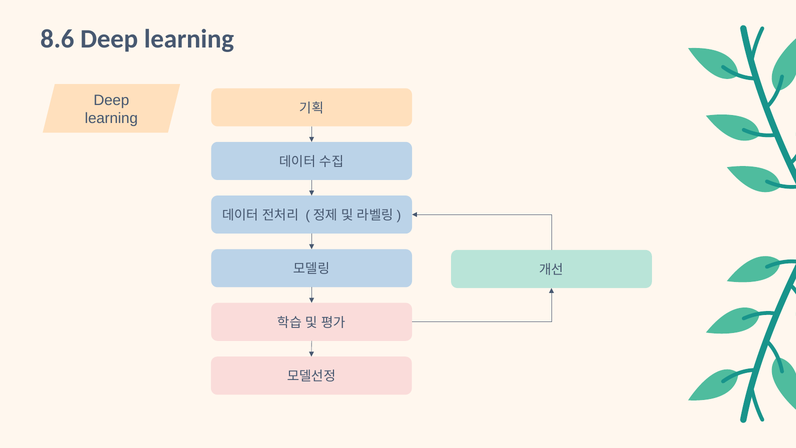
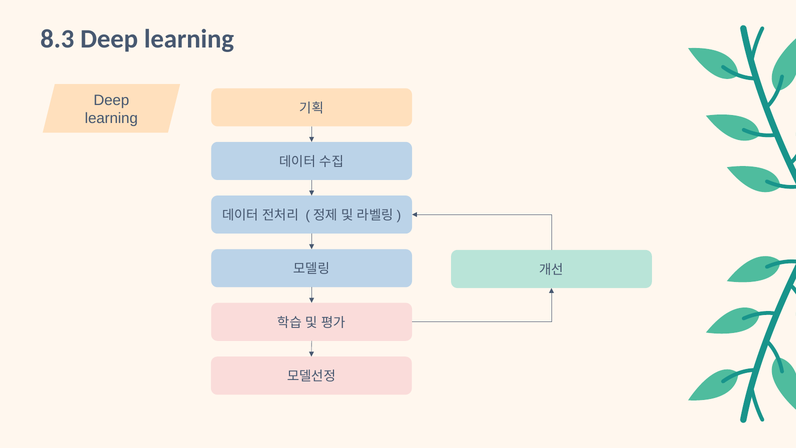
8.6: 8.6 -> 8.3 (57, 39)
